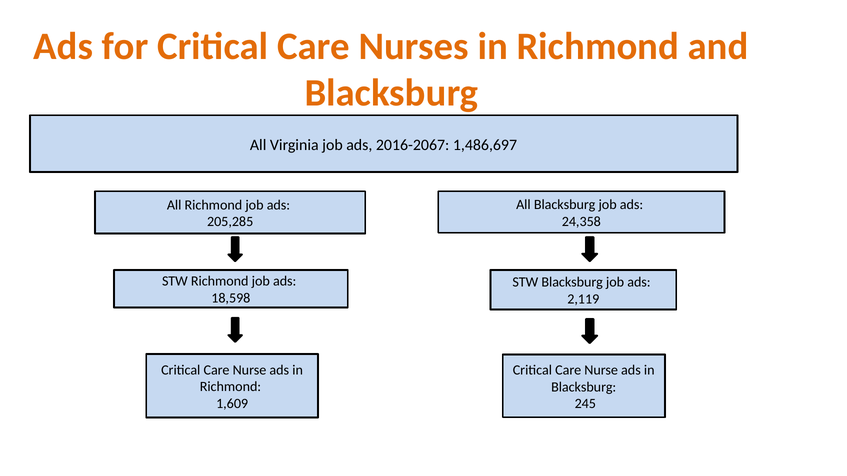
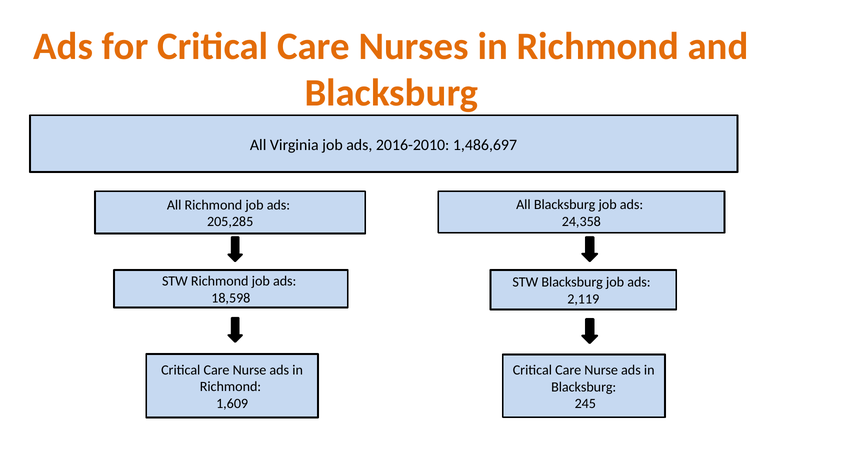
2016-2067: 2016-2067 -> 2016-2010 (413, 145)
